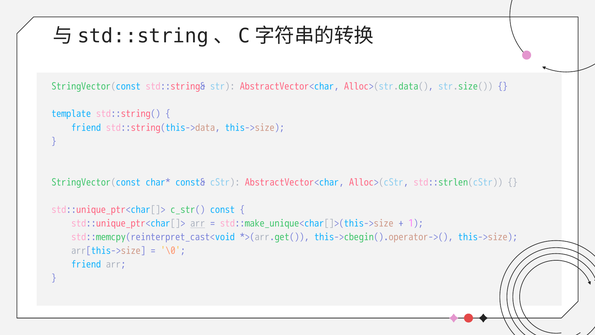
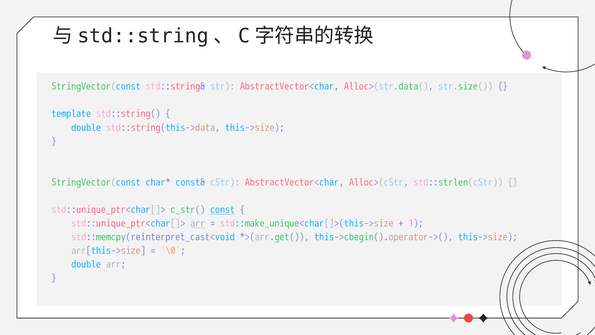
friend: friend -> double (86, 128)
const underline: none -> present (223, 210)
friend: friend -> double (86, 264)
